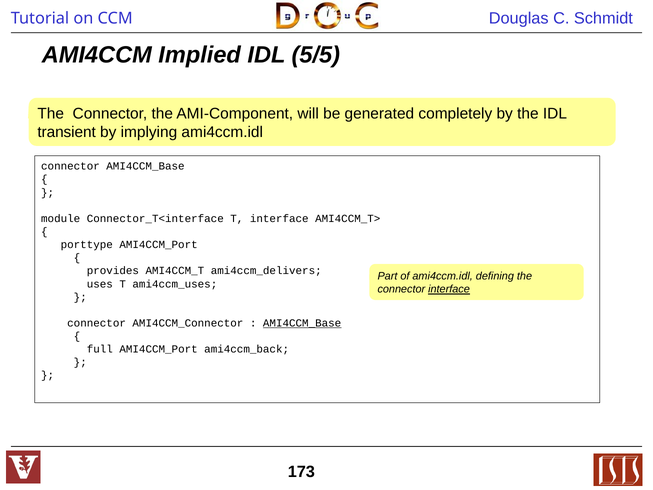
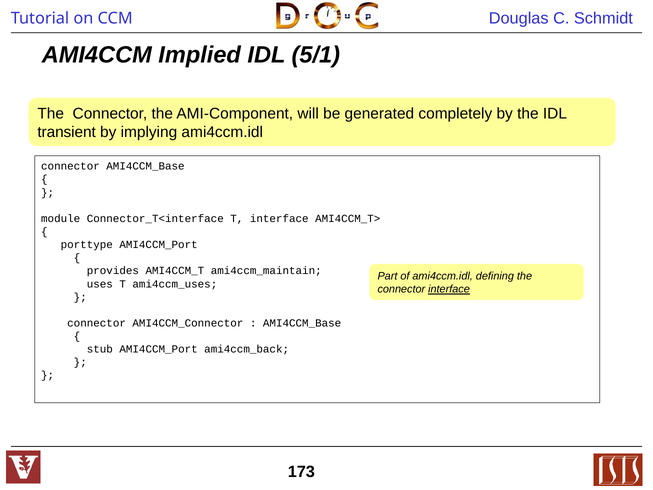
5/5: 5/5 -> 5/1 (316, 55)
ami4ccm_delivers: ami4ccm_delivers -> ami4ccm_maintain (266, 271)
AMI4CCM_Base underline: present -> none (302, 323)
full: full -> stub (100, 349)
